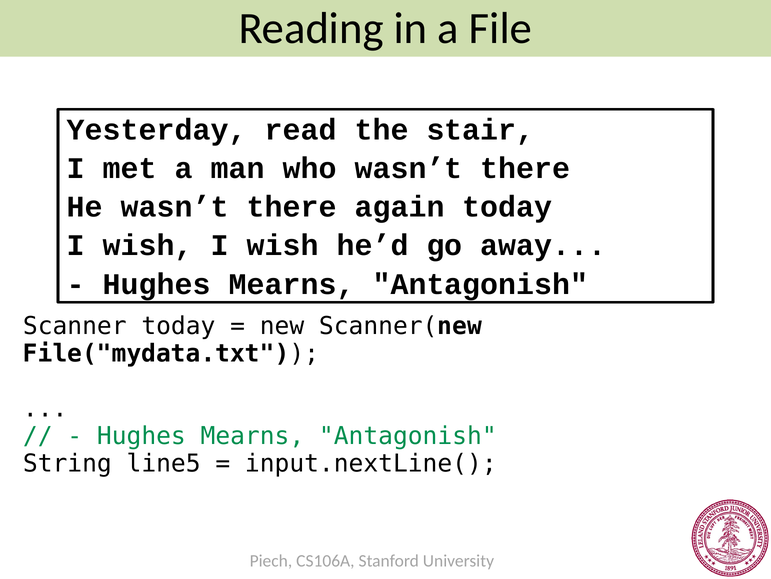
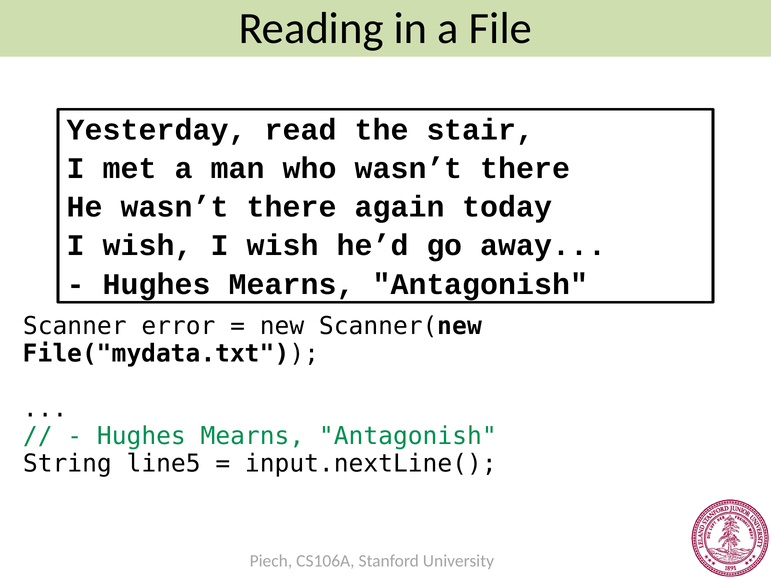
Scanner today: today -> error (178, 326)
